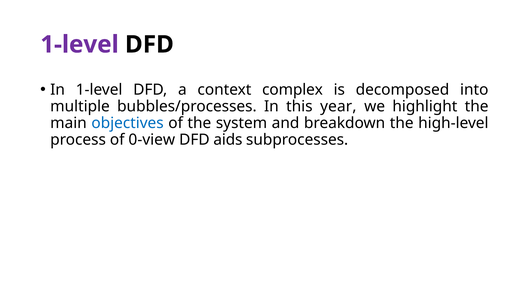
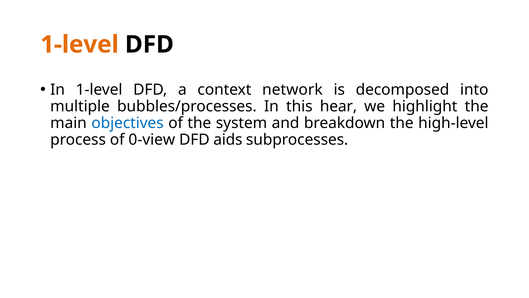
1-level colour: purple -> orange (80, 44)
complex: complex -> network (292, 89)
year: year -> hear (338, 106)
